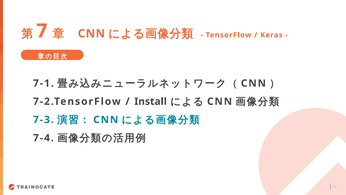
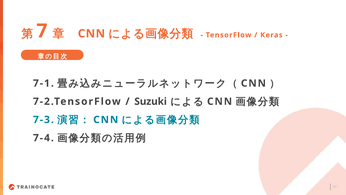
Install: Install -> Suzuki (151, 101)
